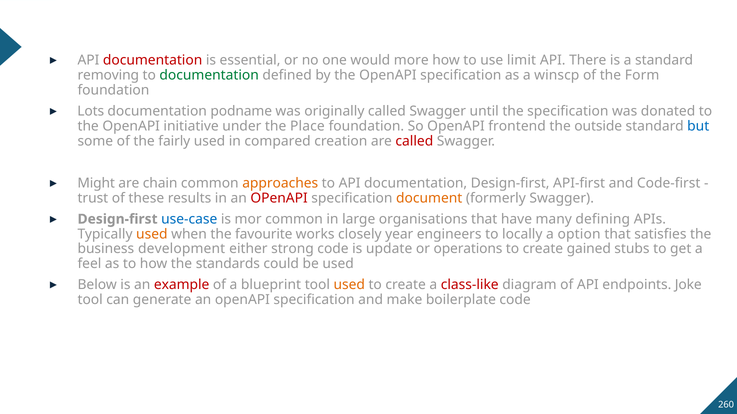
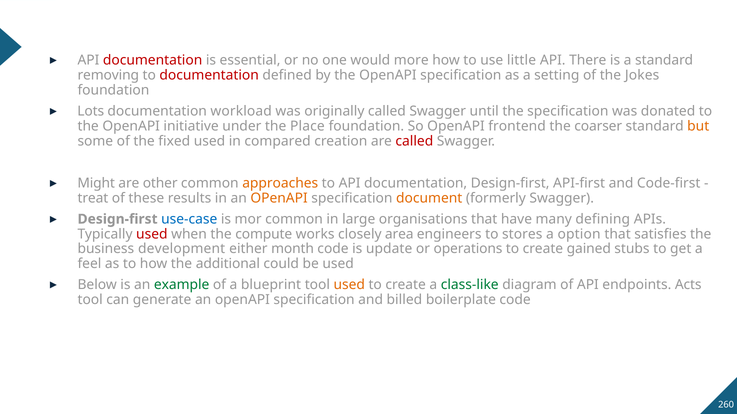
limit: limit -> little (522, 60)
documentation colour: green -> red (209, 75)
winscp: winscp -> setting (557, 75)
Form: Form -> Jokes (642, 75)
podname: podname -> workload (241, 111)
outside: outside -> coarser (598, 126)
but colour: blue -> orange (698, 126)
fairly: fairly -> fixed (174, 141)
chain: chain -> other (160, 183)
trust: trust -> treat (93, 198)
OPenAPI colour: red -> orange (279, 198)
used colour: orange -> red (152, 234)
favourite: favourite -> compute (264, 234)
year: year -> area (399, 234)
locally: locally -> stores (522, 234)
strong: strong -> month (293, 249)
standards: standards -> additional (228, 264)
example colour: red -> green (182, 285)
class-like colour: red -> green (470, 285)
Joke: Joke -> Acts (688, 285)
make: make -> billed (404, 300)
